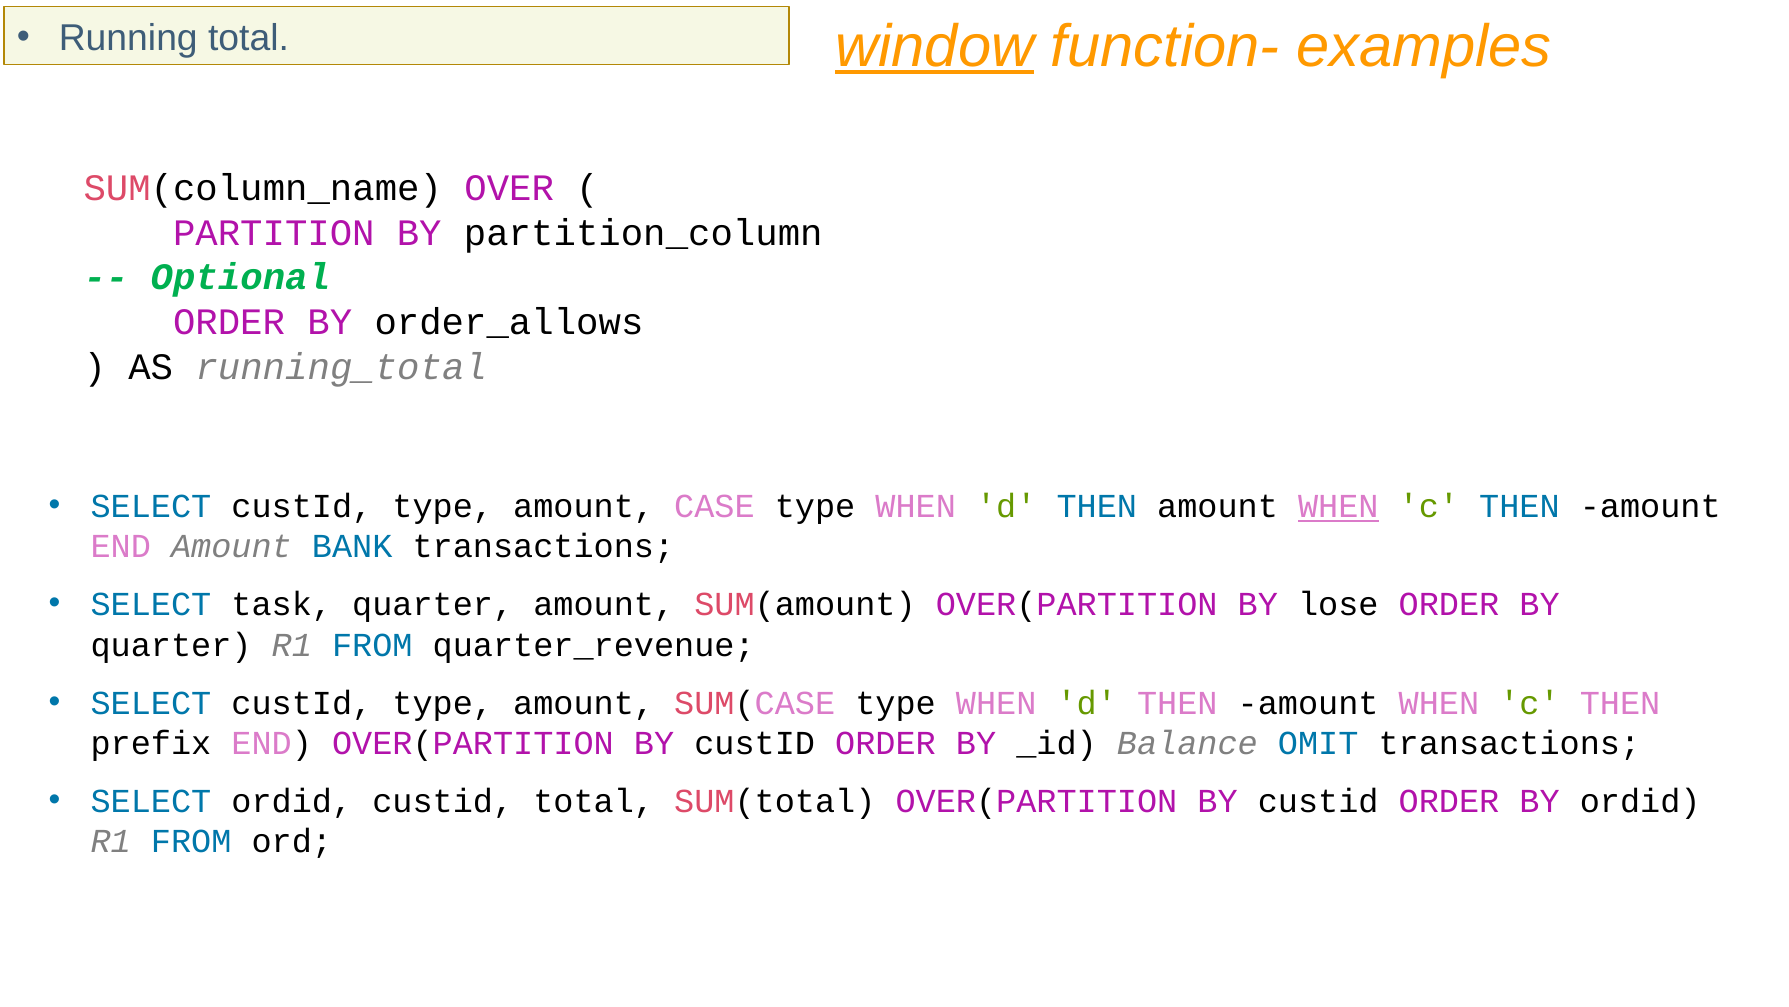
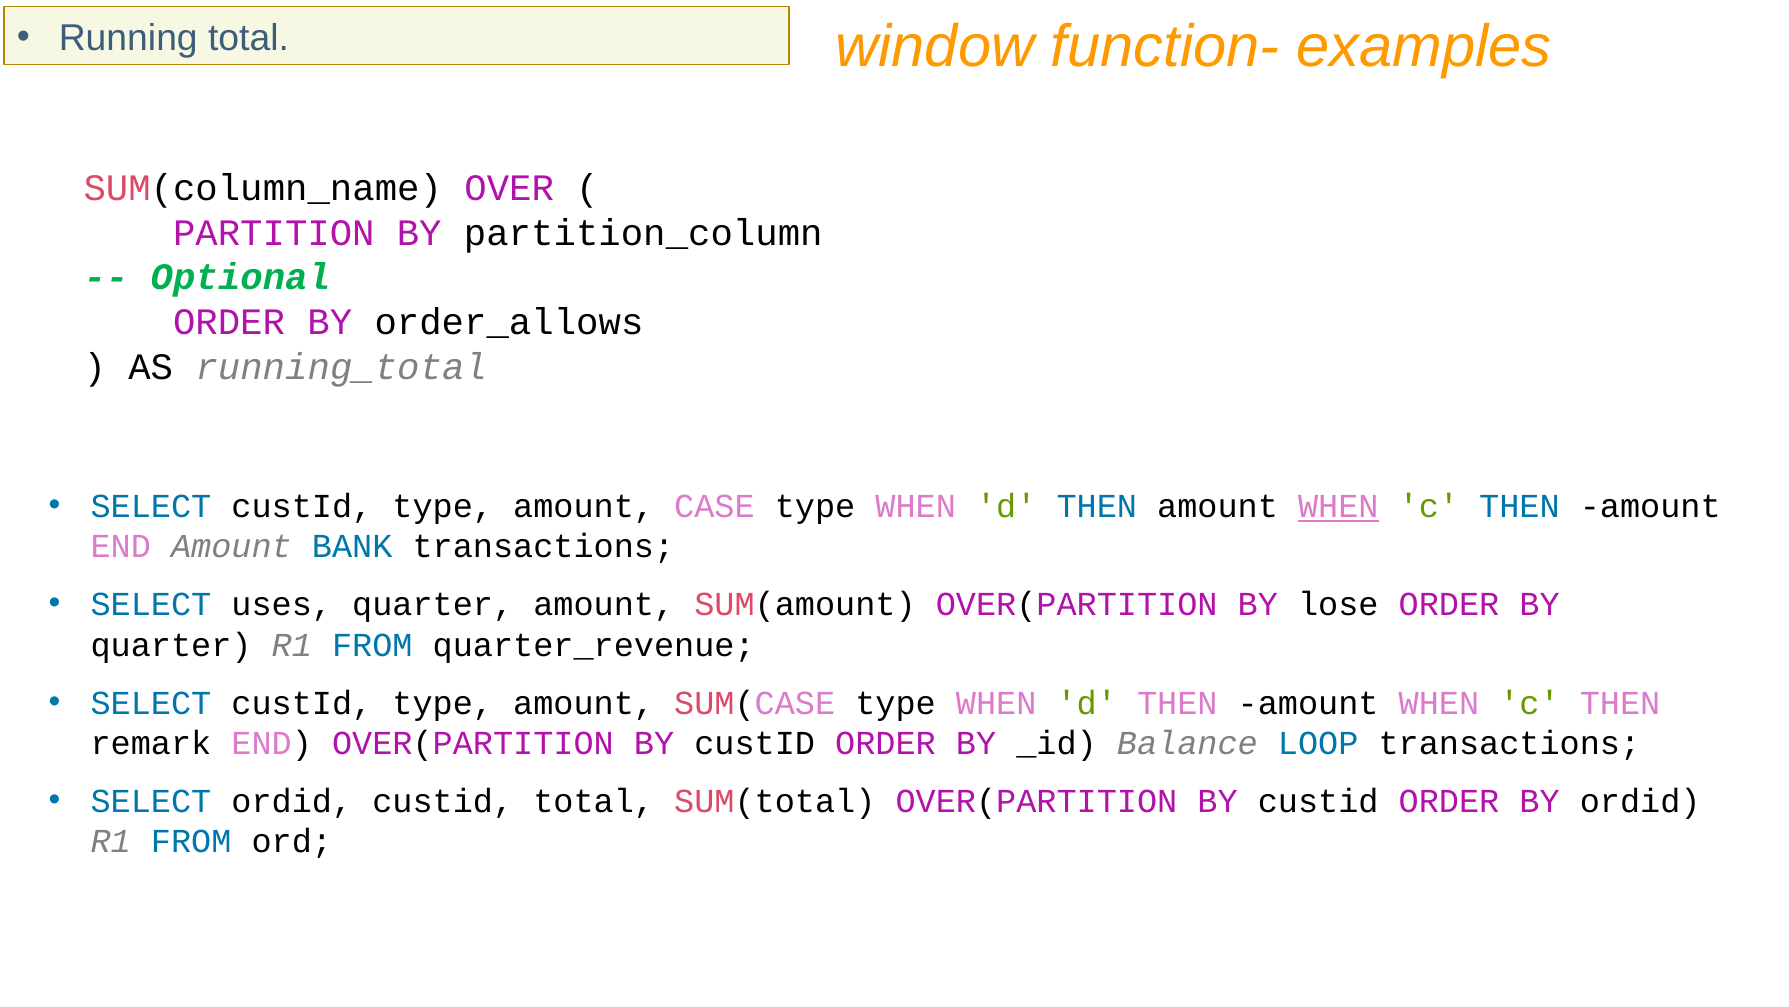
window underline: present -> none (935, 47)
task: task -> uses (282, 604)
prefix: prefix -> remark (151, 743)
OMIT: OMIT -> LOOP (1318, 743)
